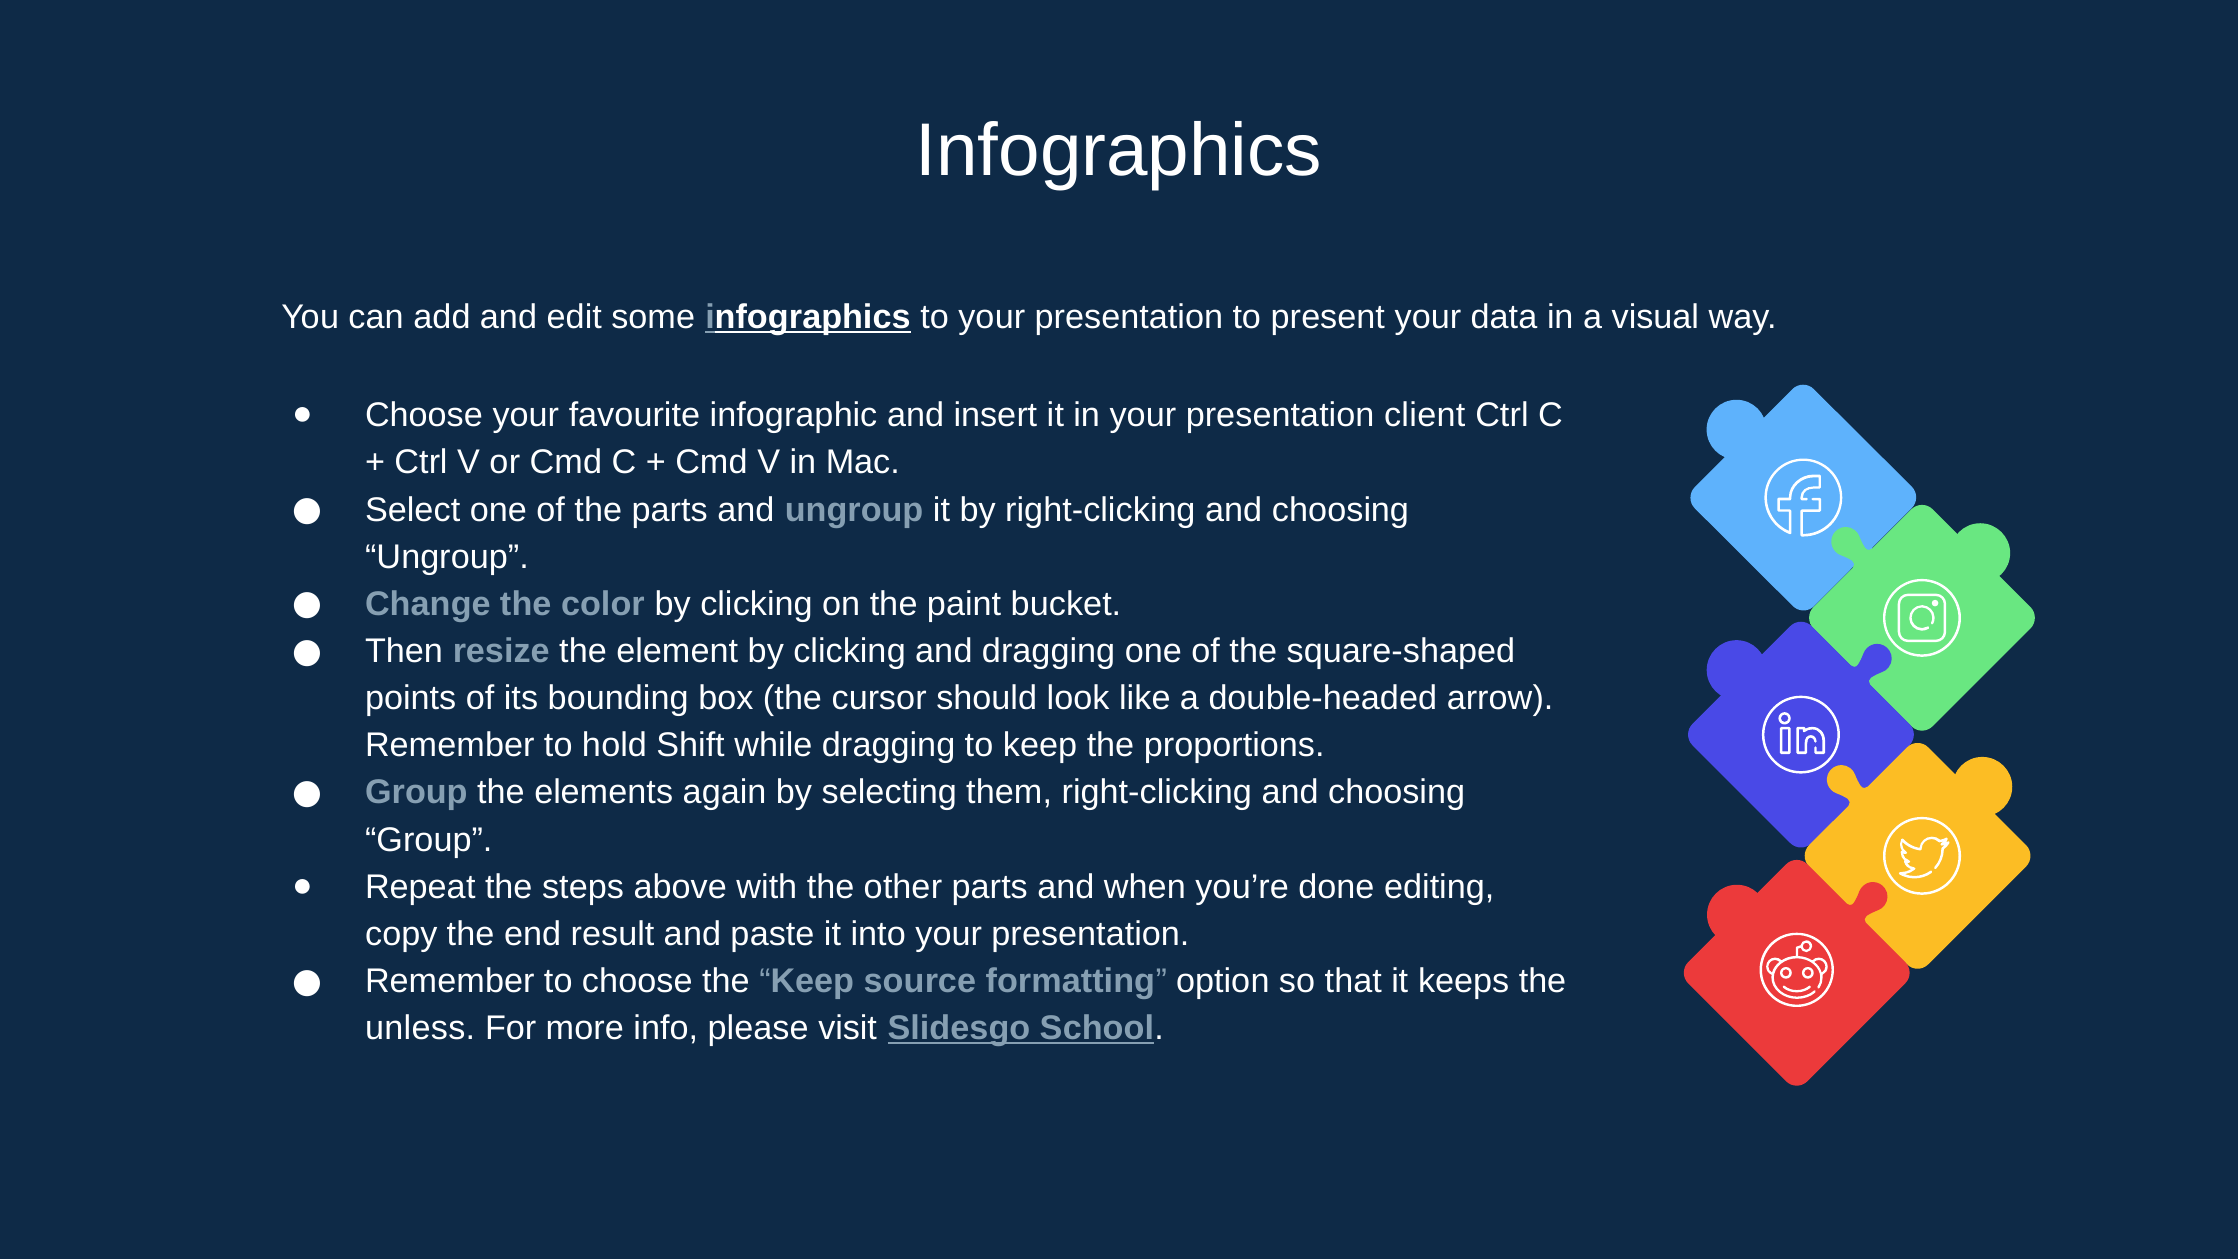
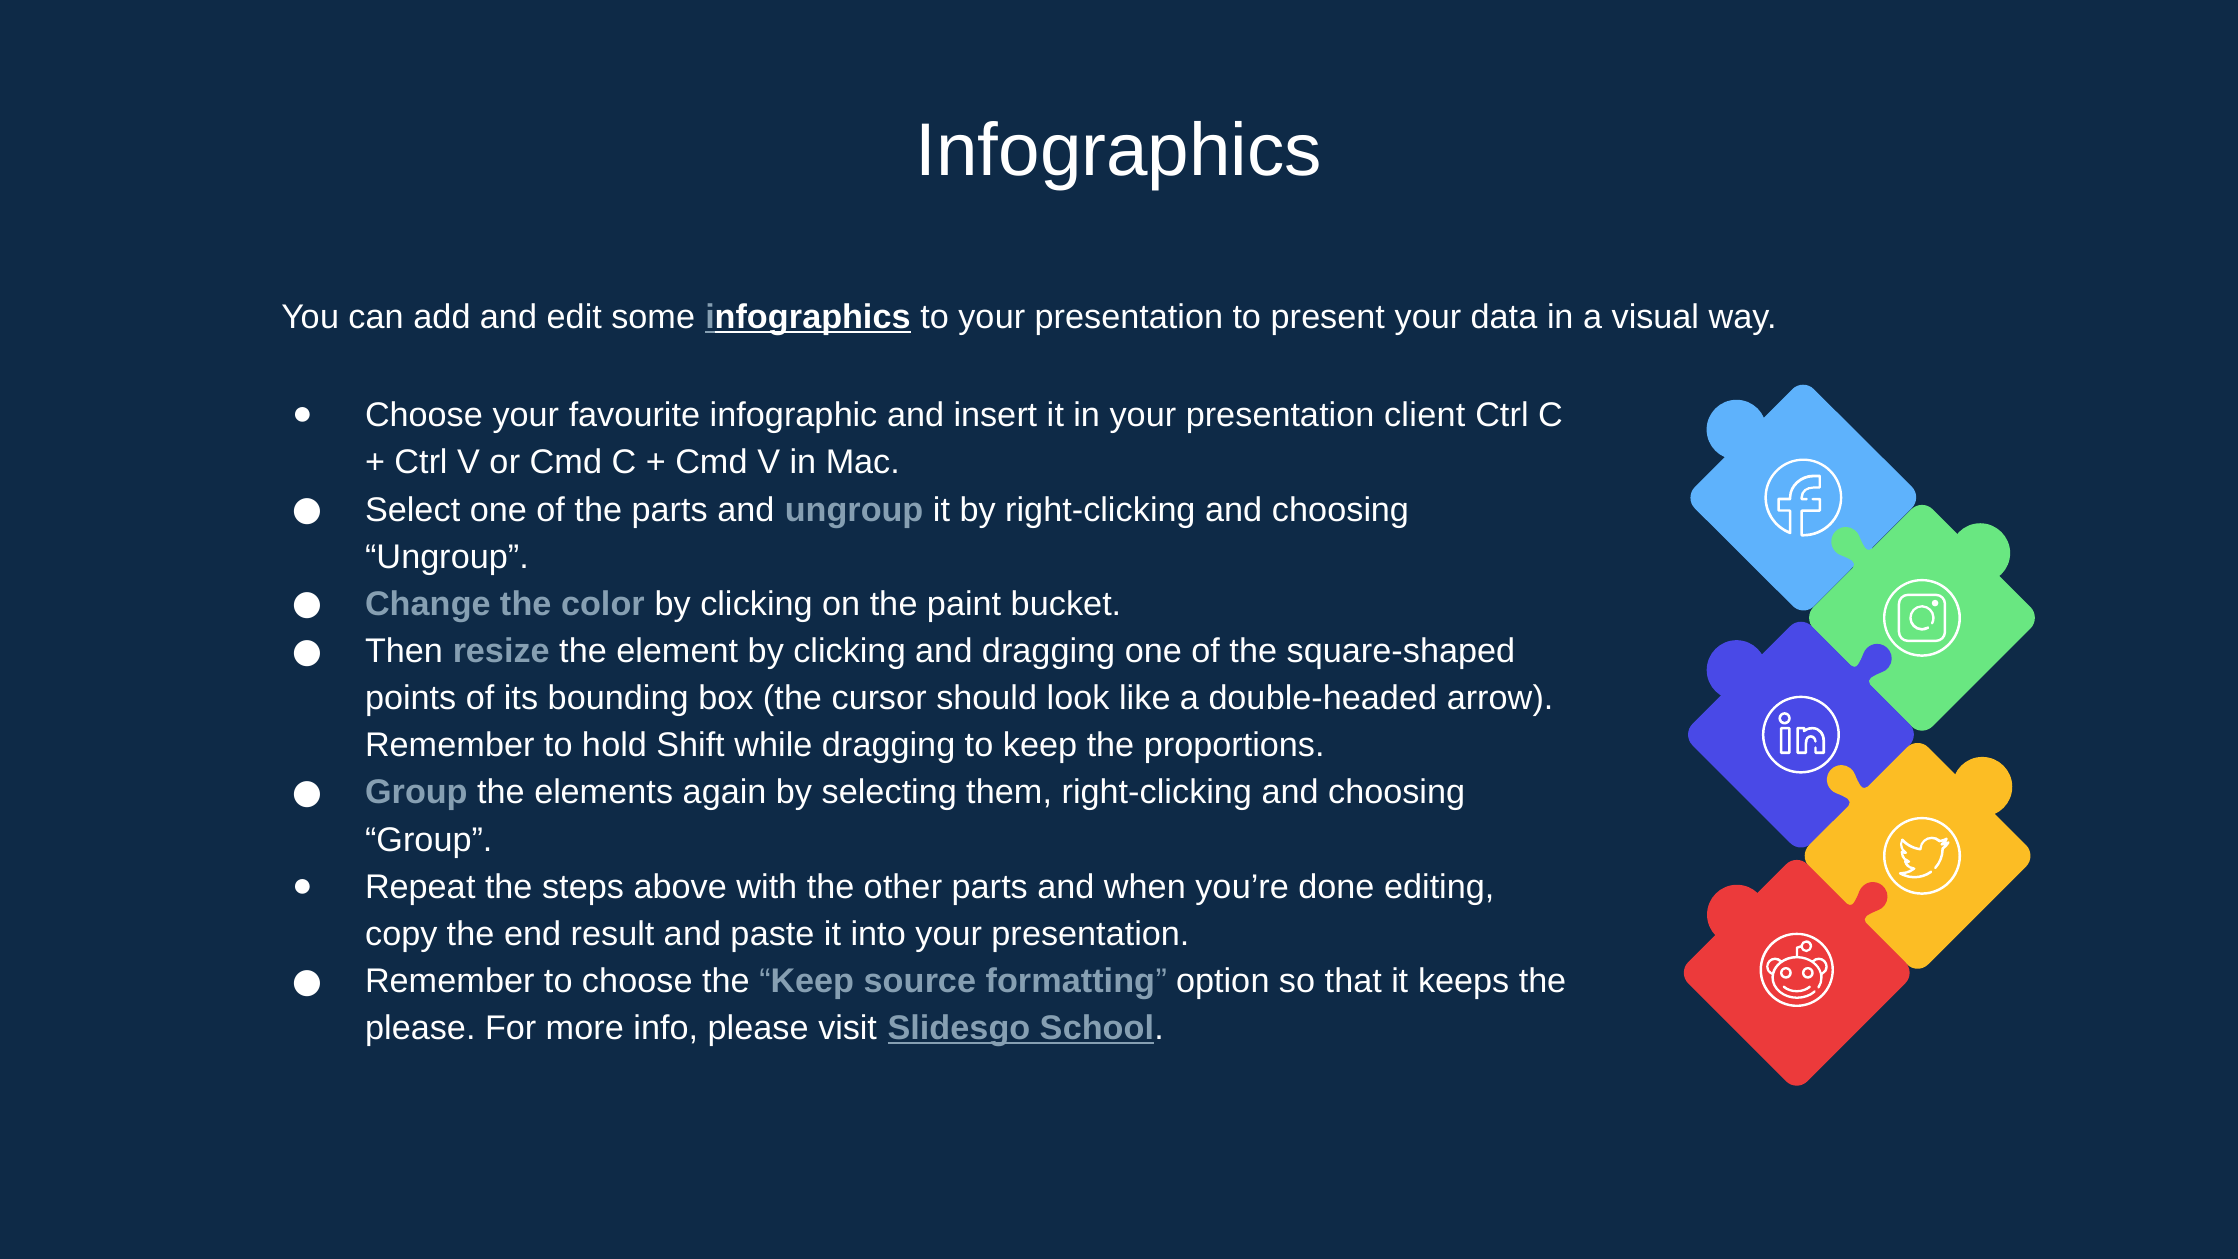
unless: unless -> please (420, 1028)
